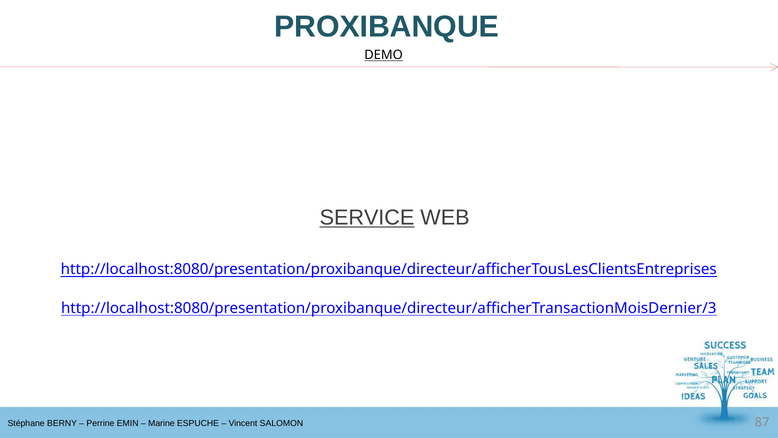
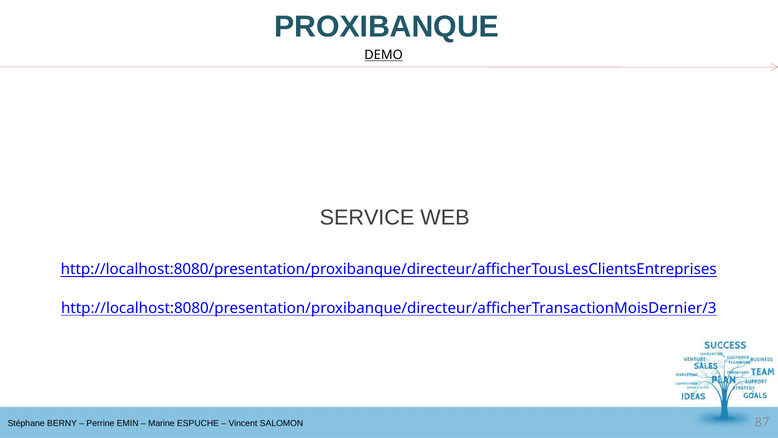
SERVICE underline: present -> none (367, 217)
